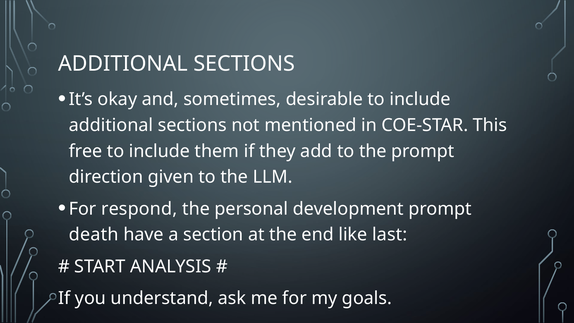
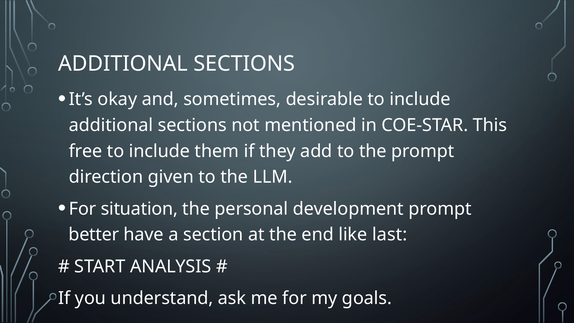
respond: respond -> situation (139, 209)
death: death -> better (94, 234)
